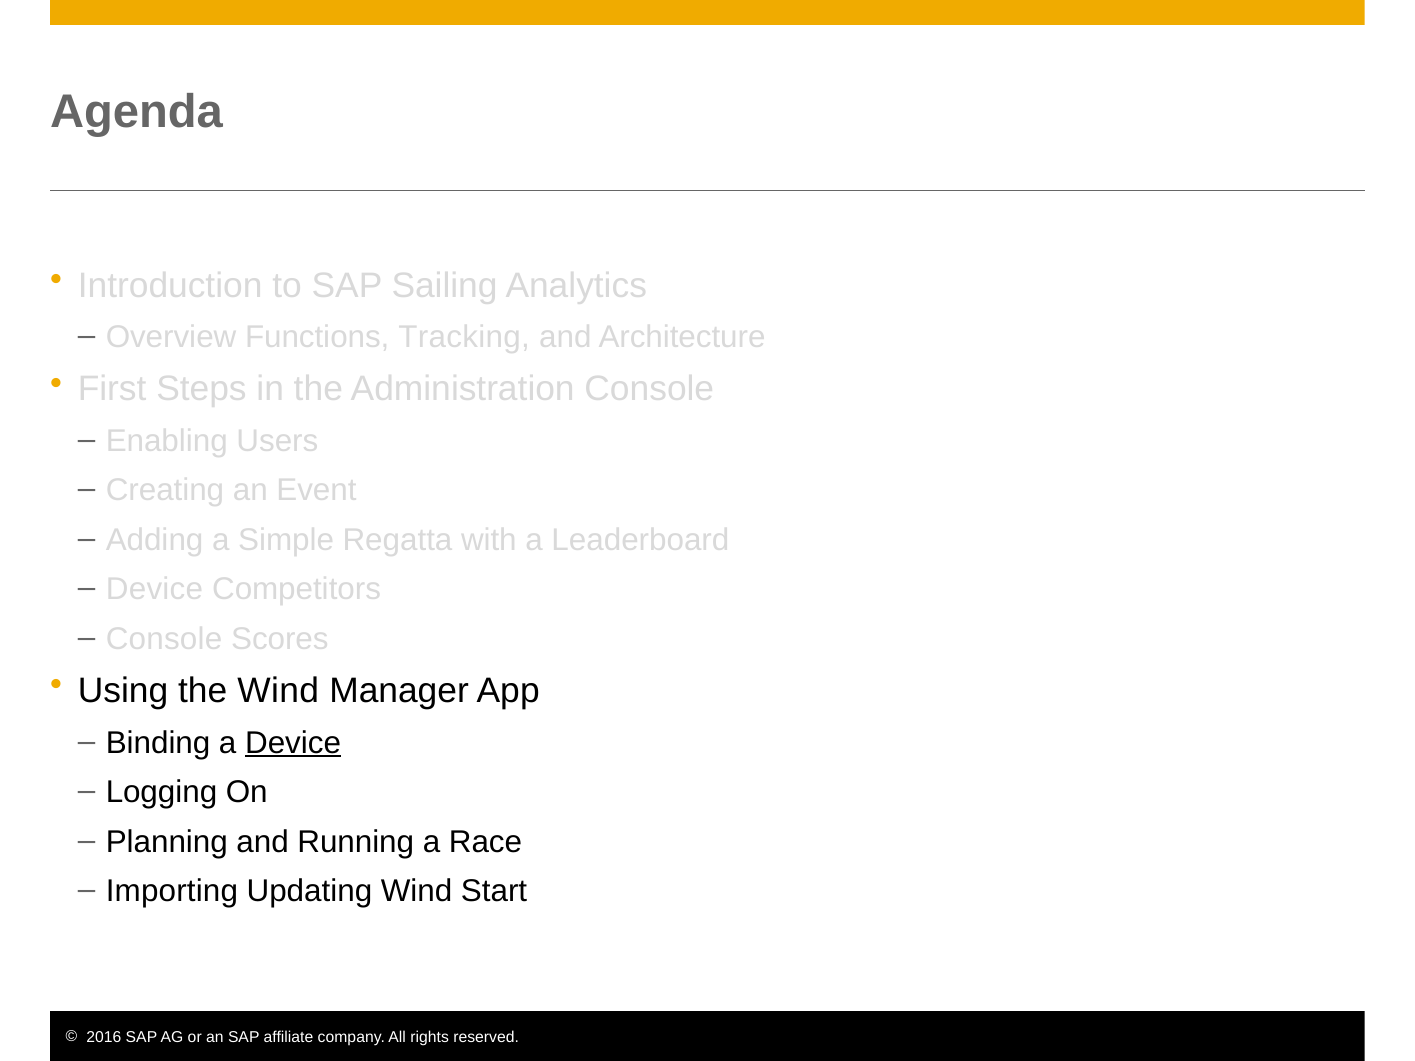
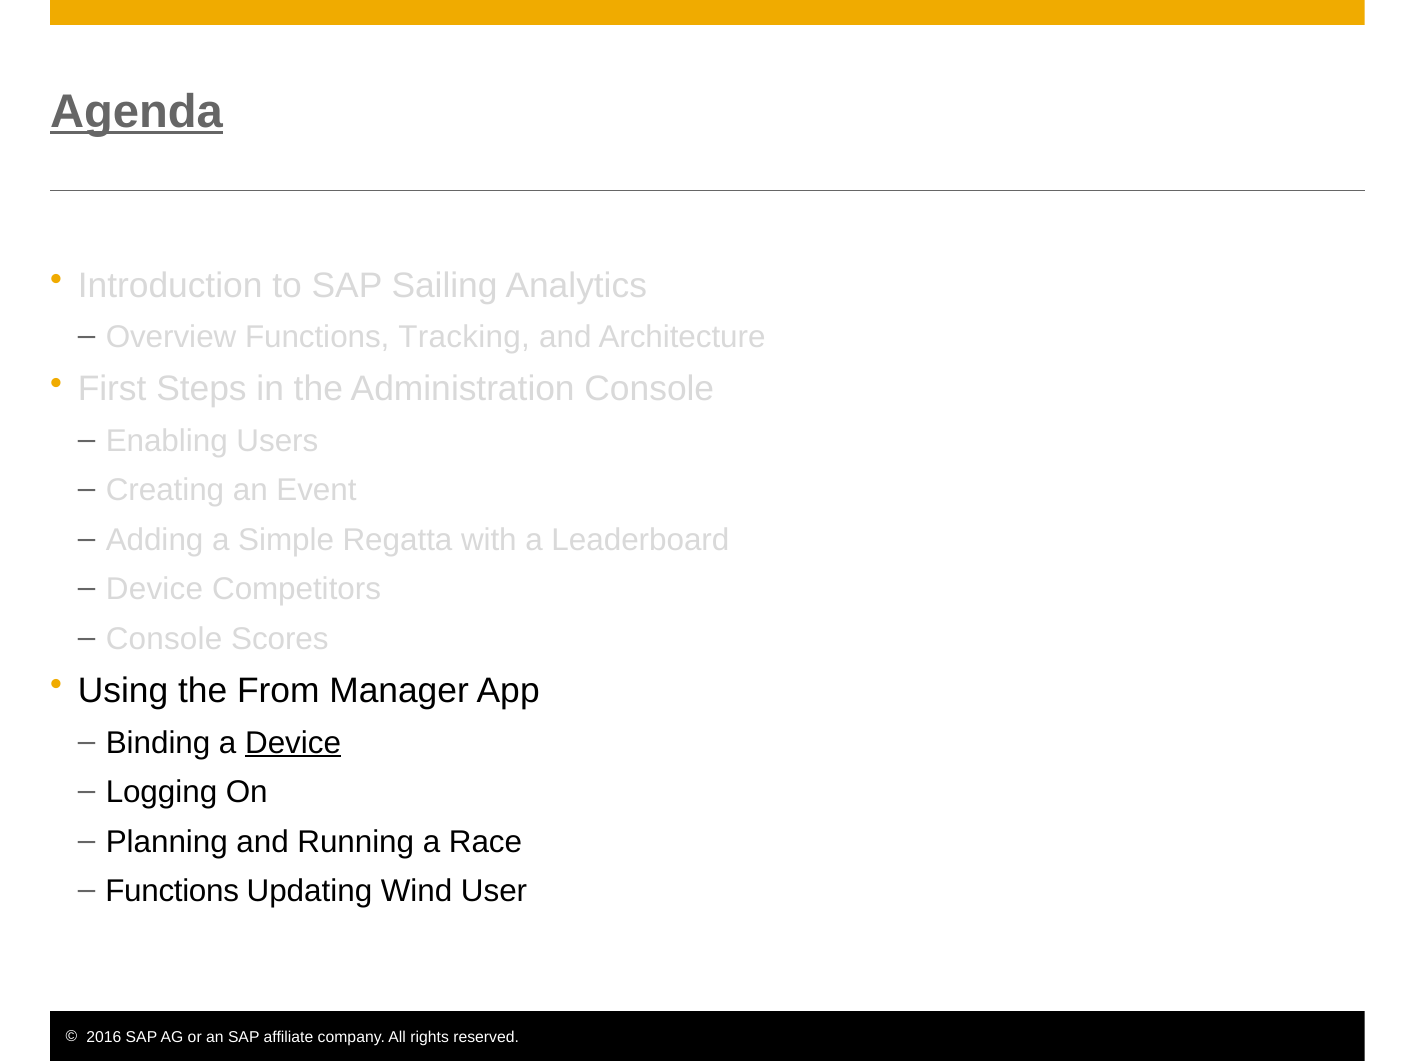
Agenda underline: none -> present (137, 112)
the Wind: Wind -> From (278, 691)
Importing: Importing -> Functions (172, 891)
Start: Start -> User (494, 891)
